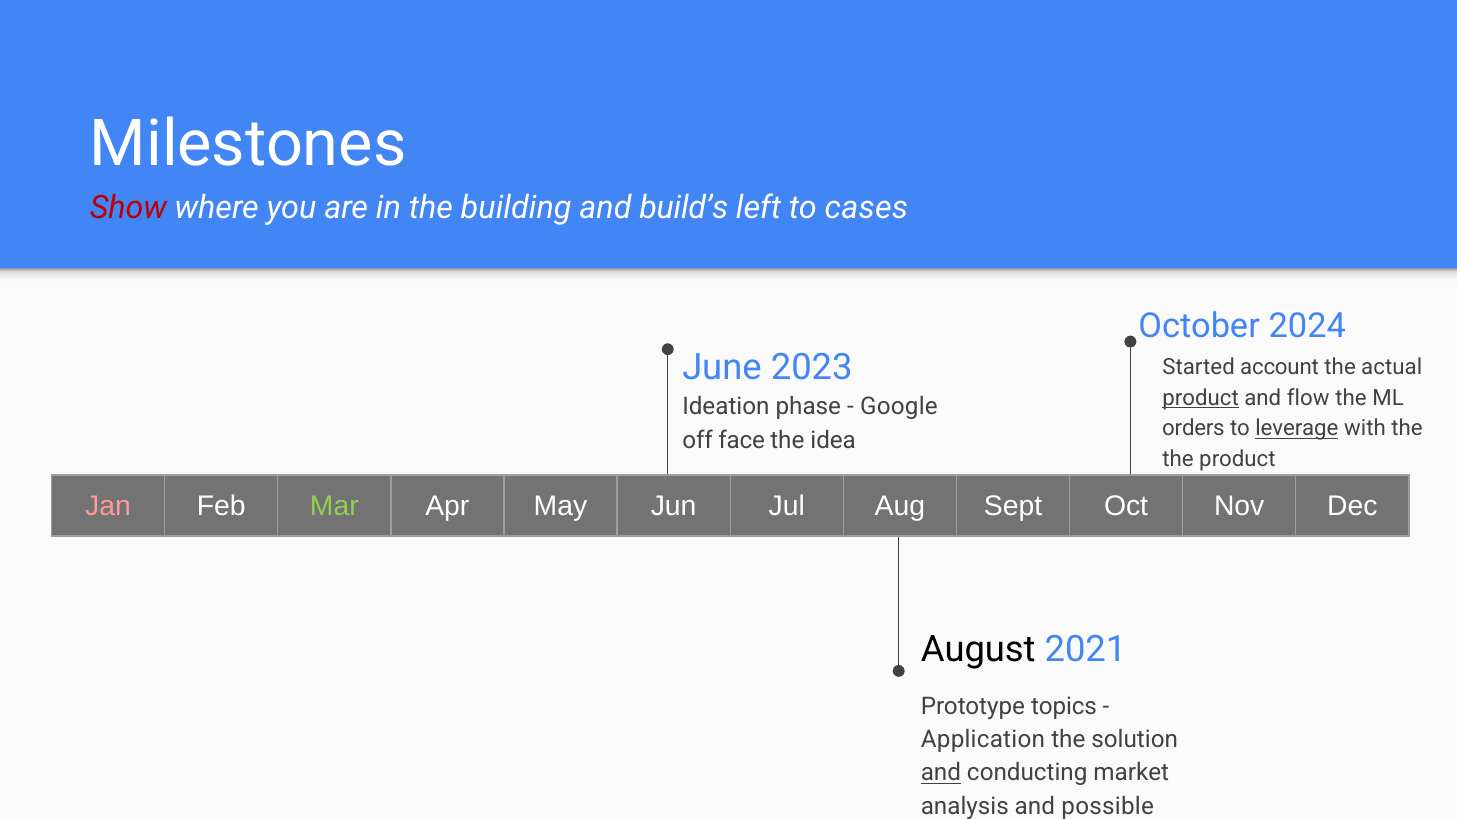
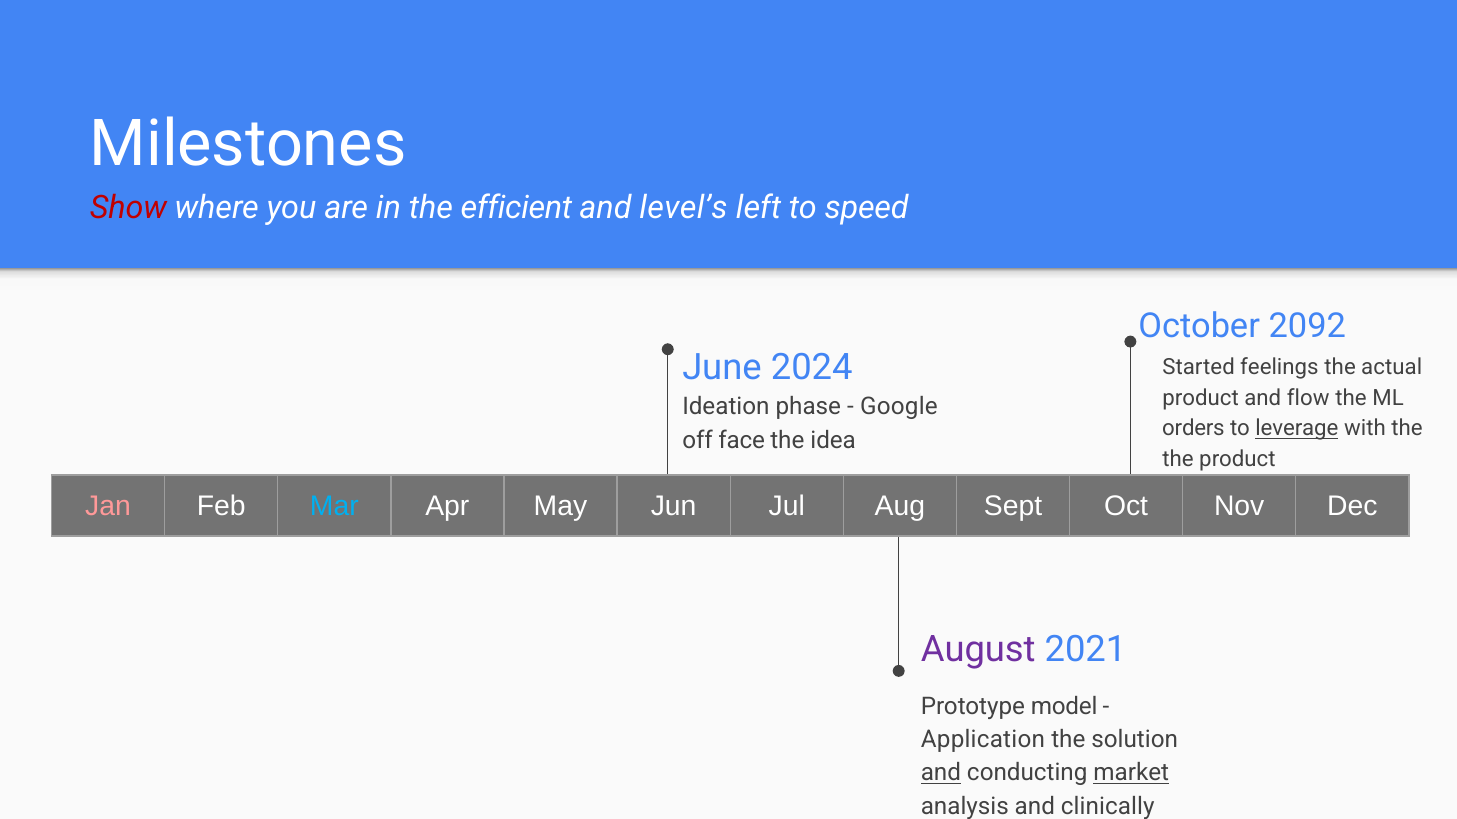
building: building -> efficient (516, 208)
build’s: build’s -> level’s (683, 208)
cases: cases -> speed (867, 208)
2024: 2024 -> 2092 (1307, 326)
2023: 2023 -> 2024 (812, 368)
account: account -> feelings (1279, 368)
product underline: present -> none (1201, 398)
Mar colour: light green -> light blue (334, 506)
August colour: black -> purple (978, 650)
topics: topics -> model (1064, 707)
market underline: none -> present (1131, 774)
possible: possible -> clinically (1108, 807)
